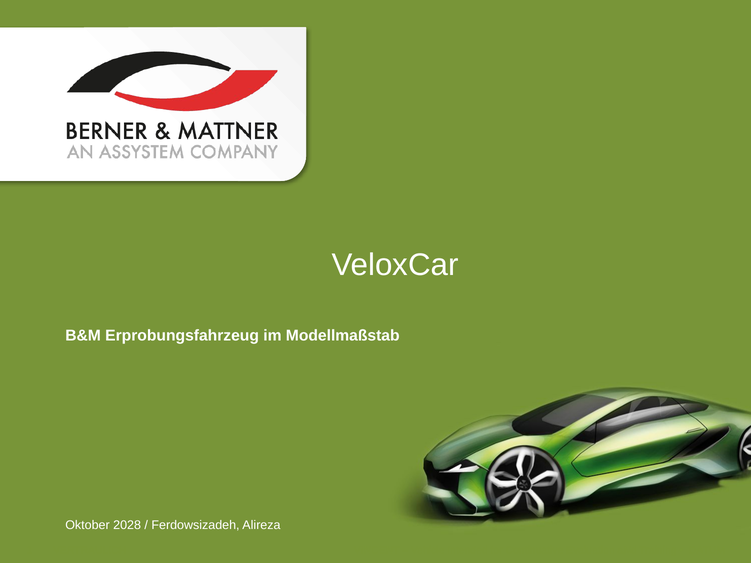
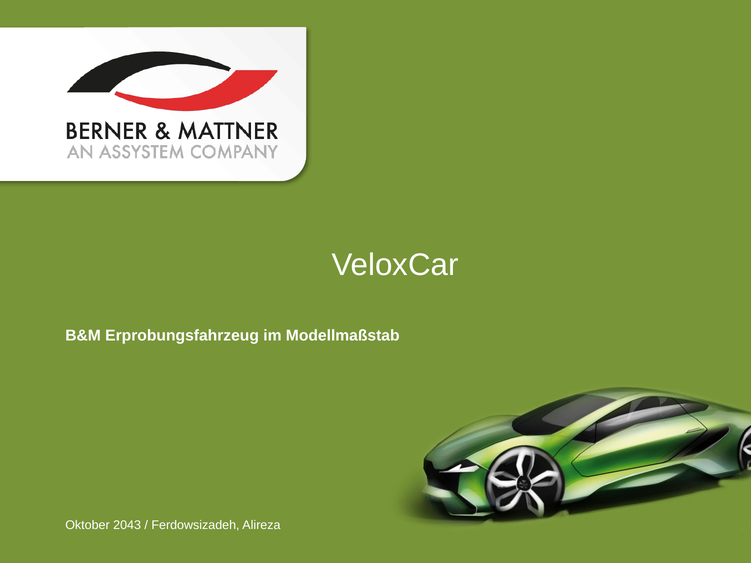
2028: 2028 -> 2043 (127, 526)
